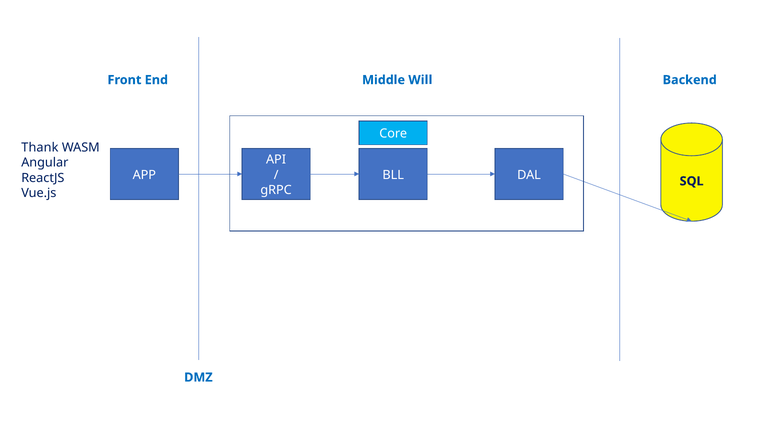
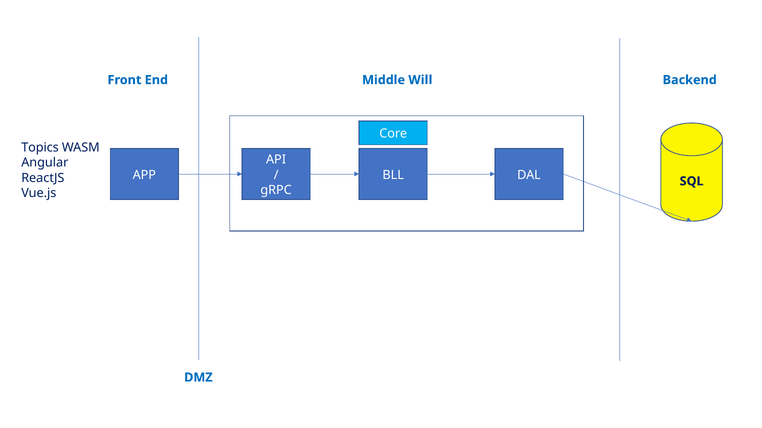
Thank: Thank -> Topics (40, 148)
